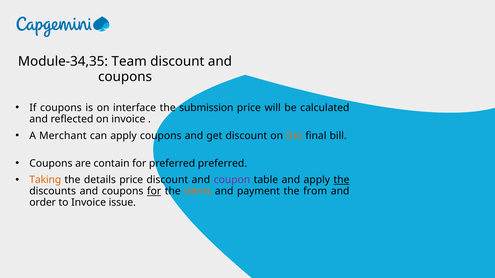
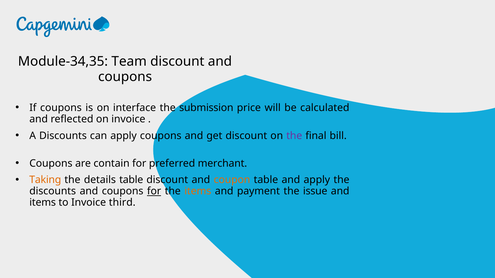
A Merchant: Merchant -> Discounts (63, 136)
the colour: orange -> purple (294, 136)
preferred preferred: preferred -> merchant (222, 164)
details price: price -> table (131, 180)
coupon colour: purple -> orange (232, 180)
the underline: present -> none (342, 180)
from: from -> issue (315, 191)
order: order -> items (43, 203)
issue: issue -> third (122, 203)
